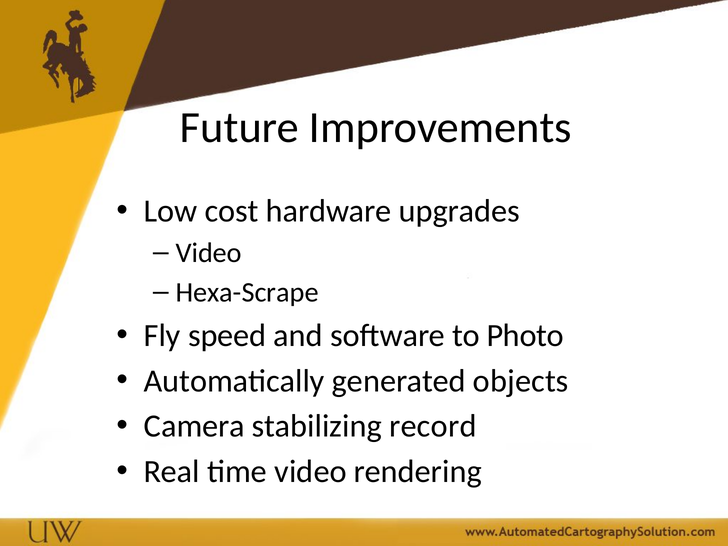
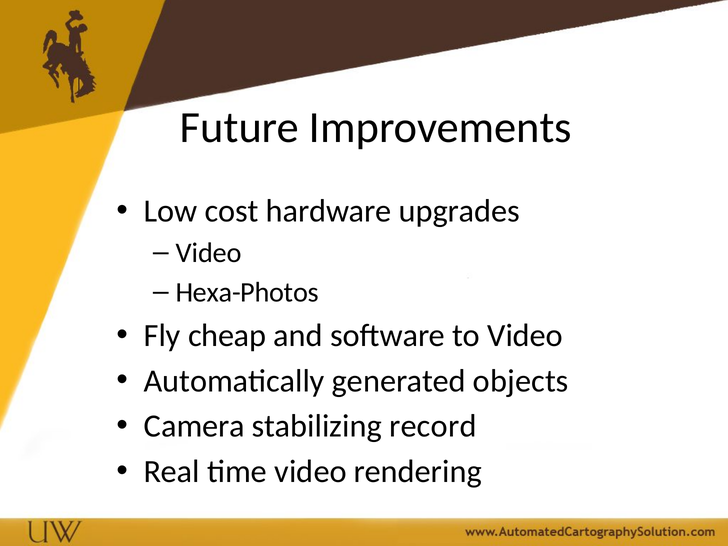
Hexa-Scrape: Hexa-Scrape -> Hexa-Photos (247, 292)
speed: speed -> cheap (227, 336)
to Photo: Photo -> Video (525, 336)
